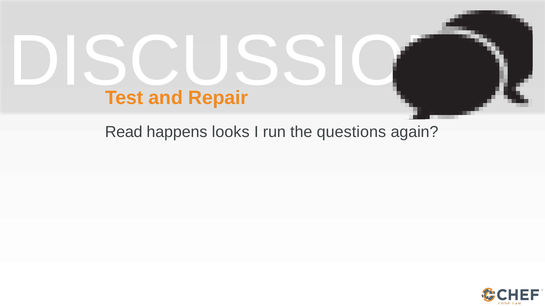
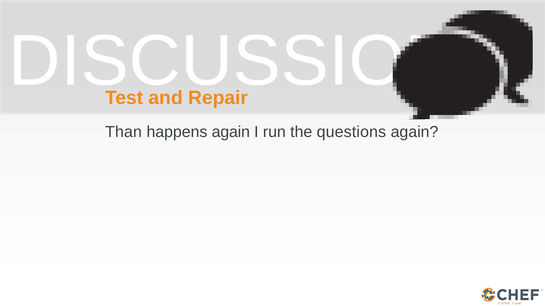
Read: Read -> Than (124, 132)
happens looks: looks -> again (231, 132)
